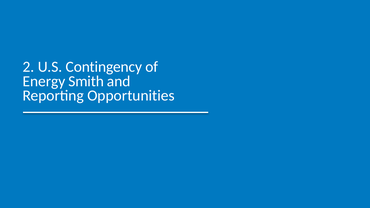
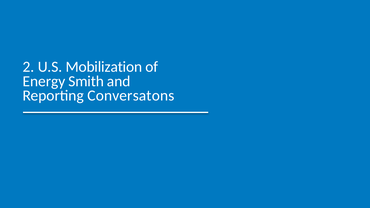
Contingency: Contingency -> Mobilization (104, 67)
Opportunities: Opportunities -> Conversatons (131, 96)
